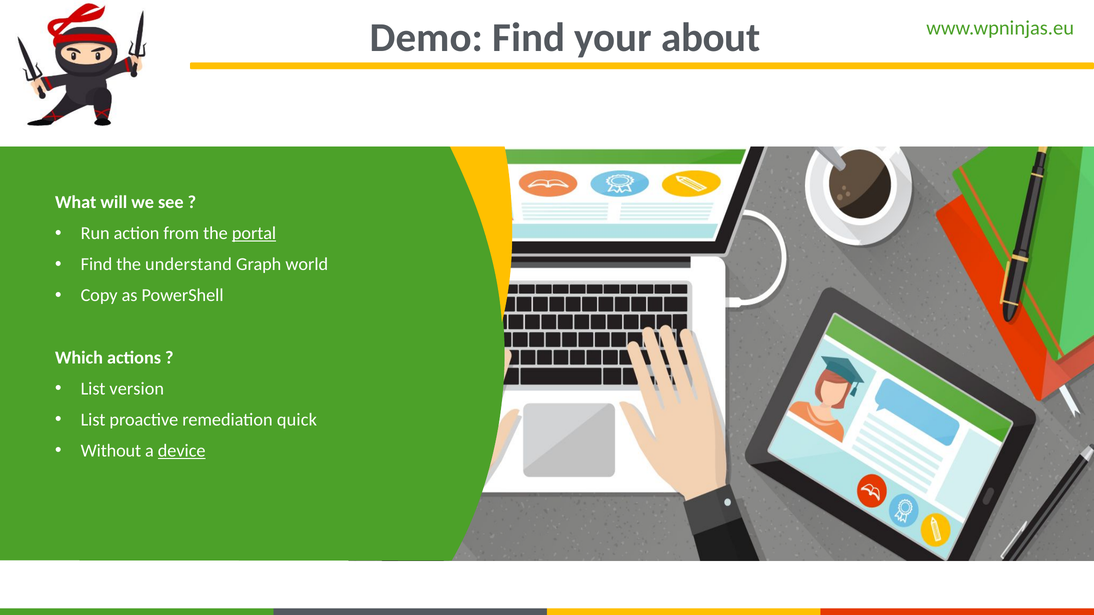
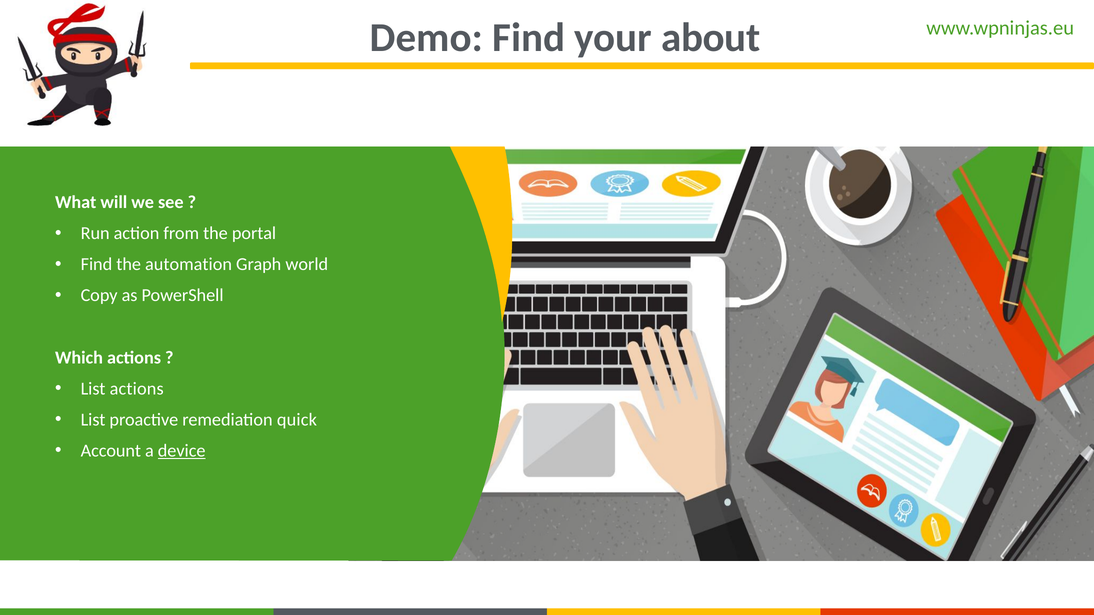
portal underline: present -> none (254, 233)
understand: understand -> automation (189, 265)
List version: version -> actions (137, 389)
Without: Without -> Account (111, 451)
